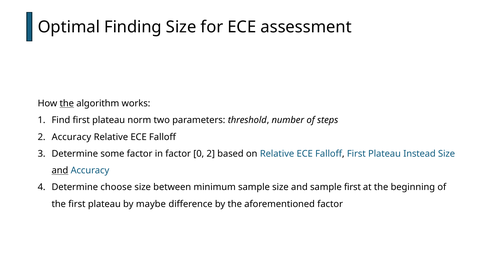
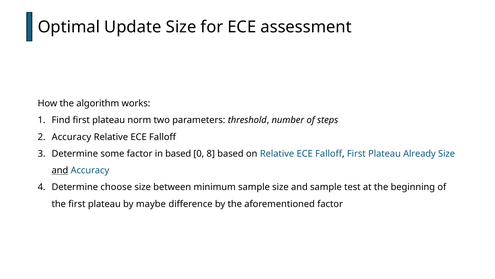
Finding: Finding -> Update (133, 27)
the underline: present -> none (67, 103)
in factor: factor -> based (178, 153)
0 2: 2 -> 8 (211, 153)
Instead: Instead -> Already (419, 153)
sample first: first -> test (352, 187)
